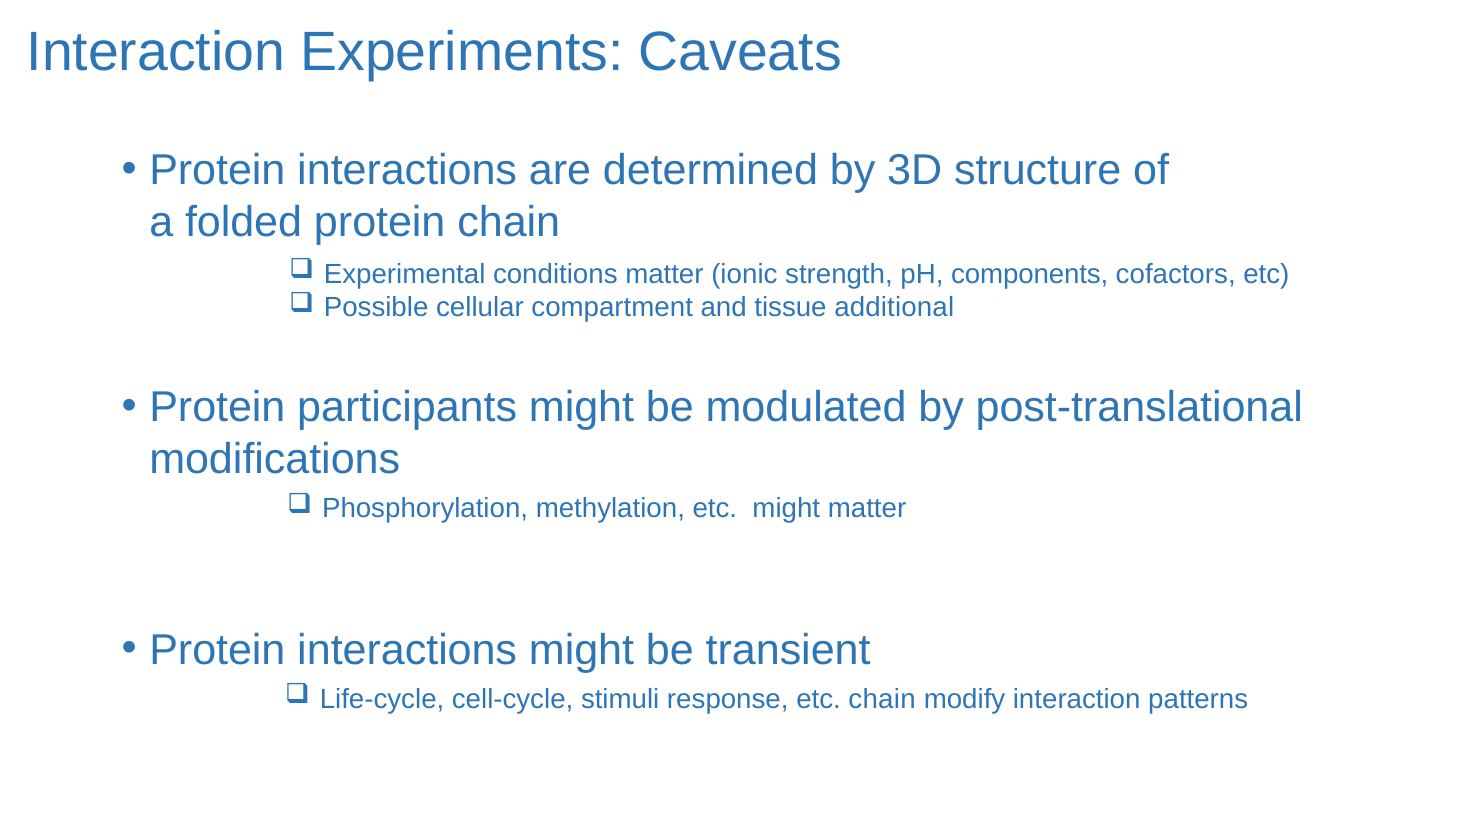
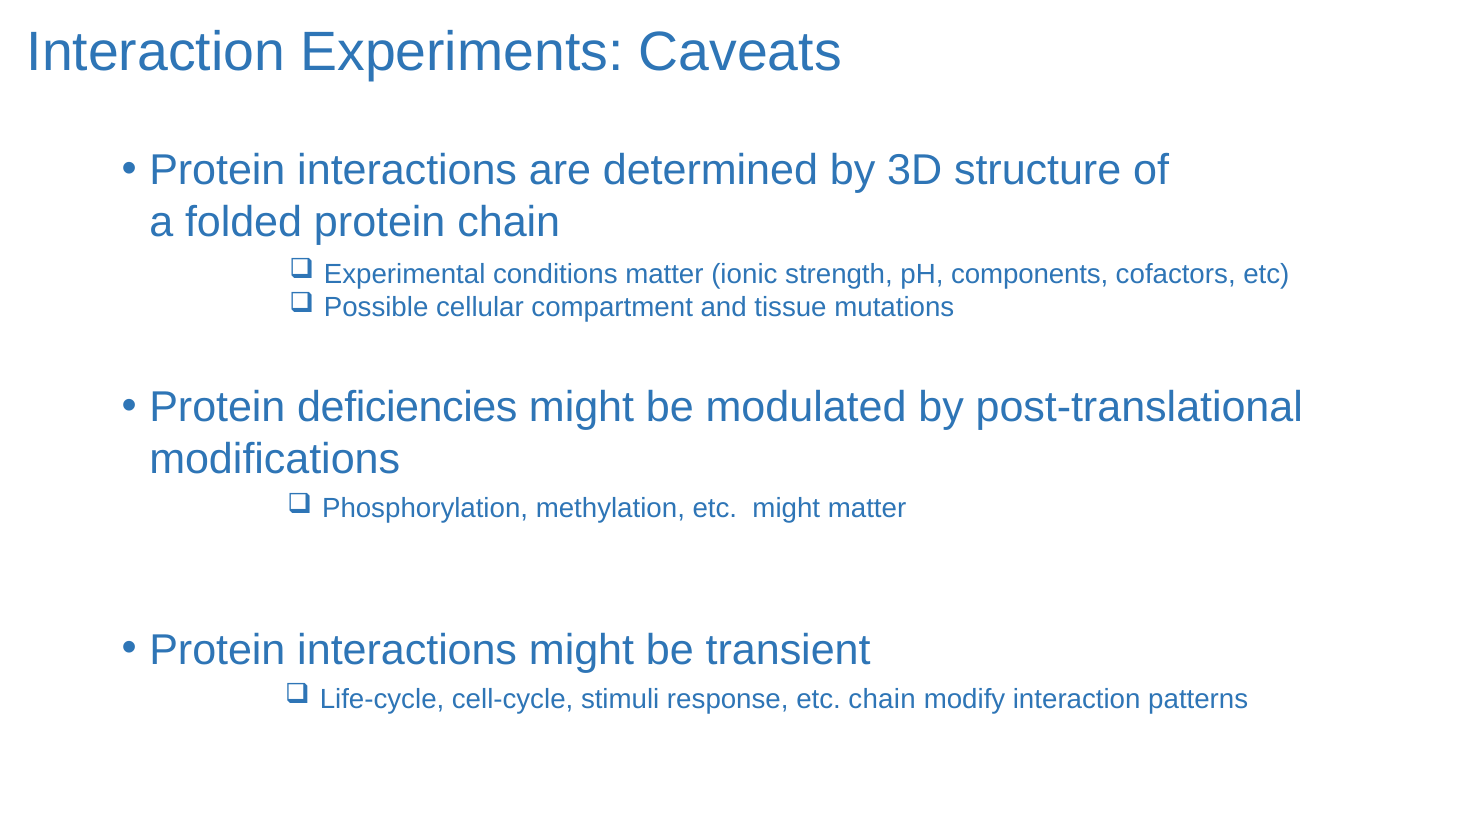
additional: additional -> mutations (894, 308)
participants: participants -> deficiencies (407, 407)
